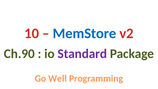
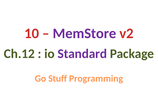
MemStore colour: blue -> purple (84, 33)
Ch.90: Ch.90 -> Ch.12 (19, 54)
Well: Well -> Stuff (58, 78)
